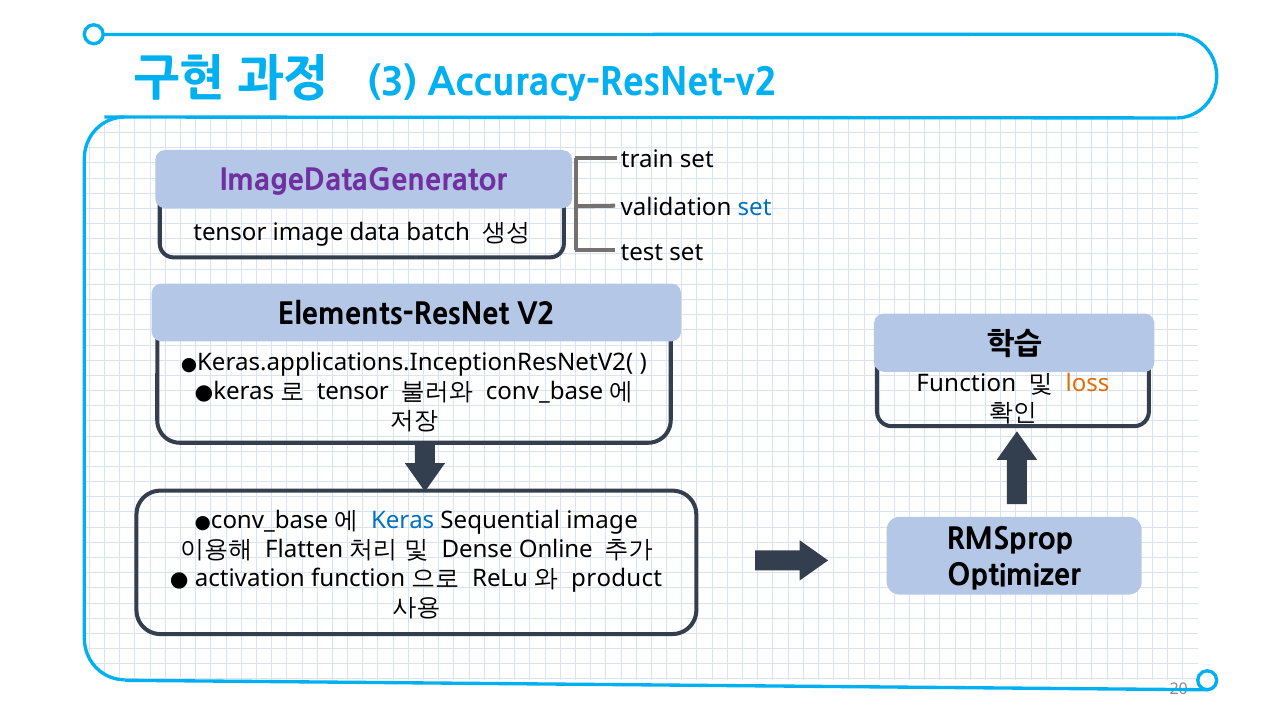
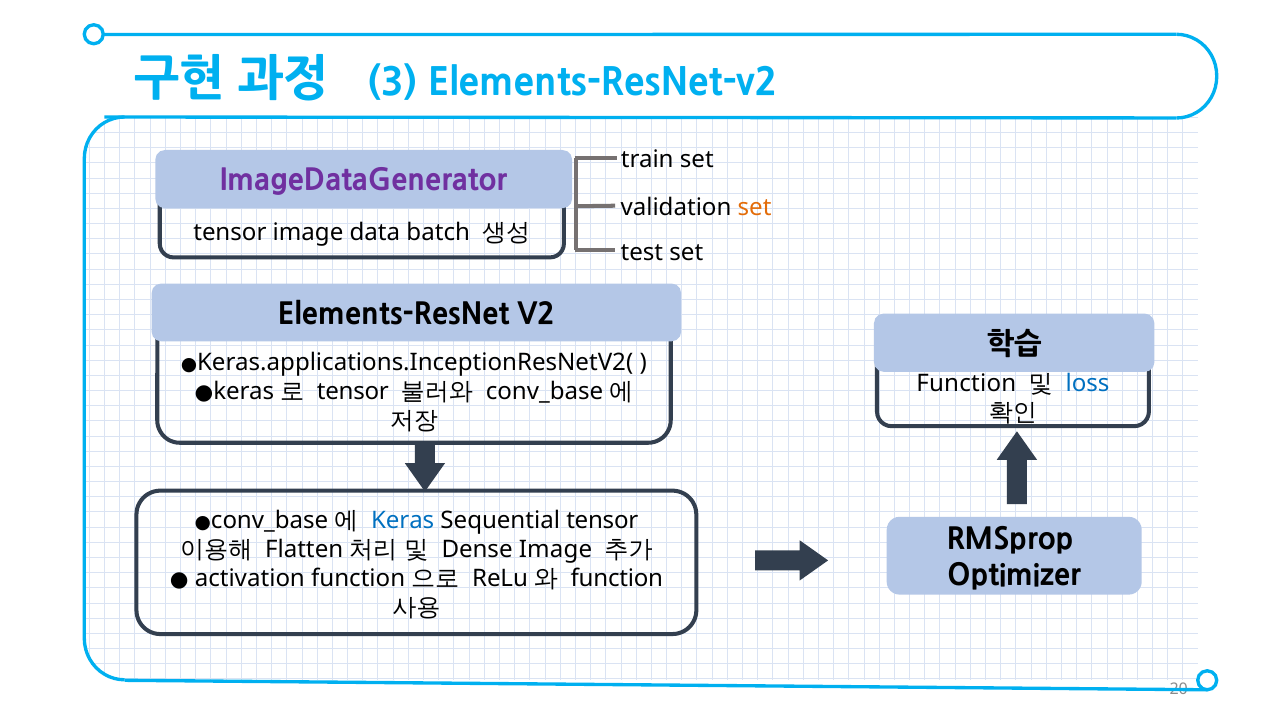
Accuracy-ResNet-v2: Accuracy-ResNet-v2 -> Elements-ResNet-v2 (603, 83)
set colour: blue -> orange (755, 207)
loss colour: orange -> blue (1088, 384)
Sequential image: image -> tensor (602, 521)
Dense Online: Online -> Image (556, 550)
product: product -> function (617, 579)
